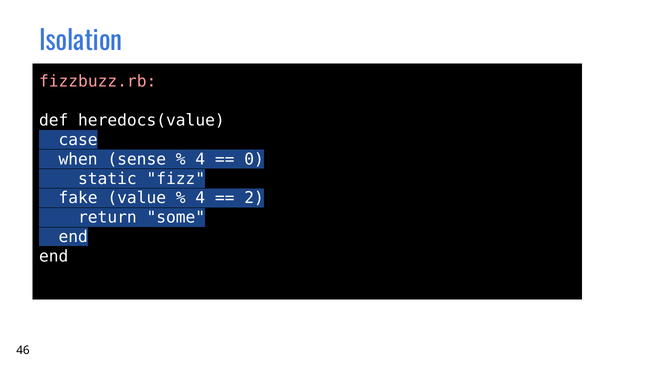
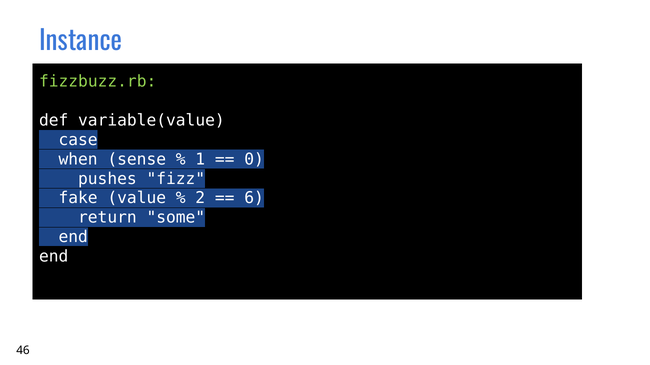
Isolation: Isolation -> Instance (81, 41)
fizzbuzz.rb colour: pink -> light green (98, 81)
heredocs(value: heredocs(value -> variable(value (151, 120)
4: 4 -> 1 (200, 159)
static: static -> pushes (107, 179)
4: 4 -> 2 (200, 198)
2: 2 -> 6 (254, 198)
